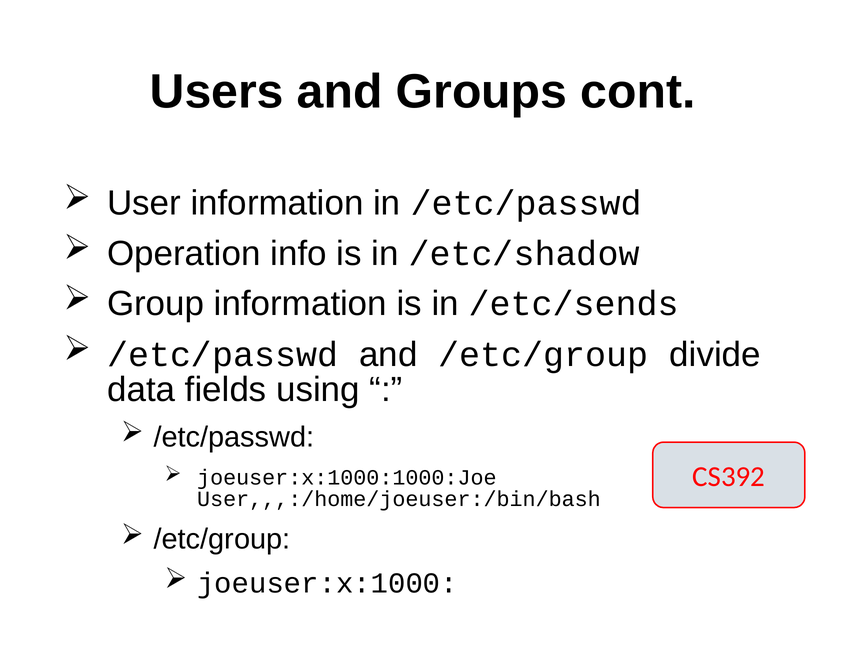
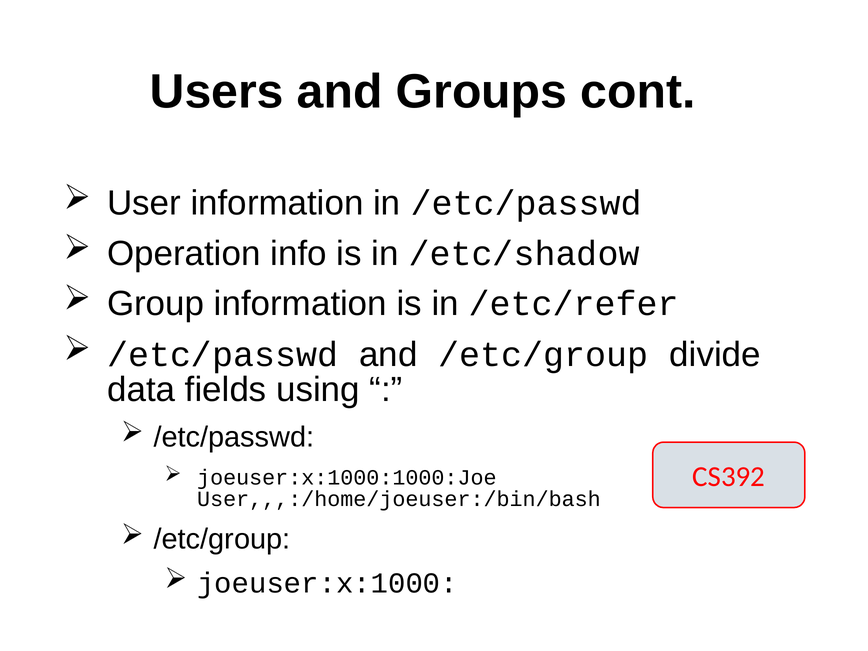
/etc/sends: /etc/sends -> /etc/refer (574, 304)
